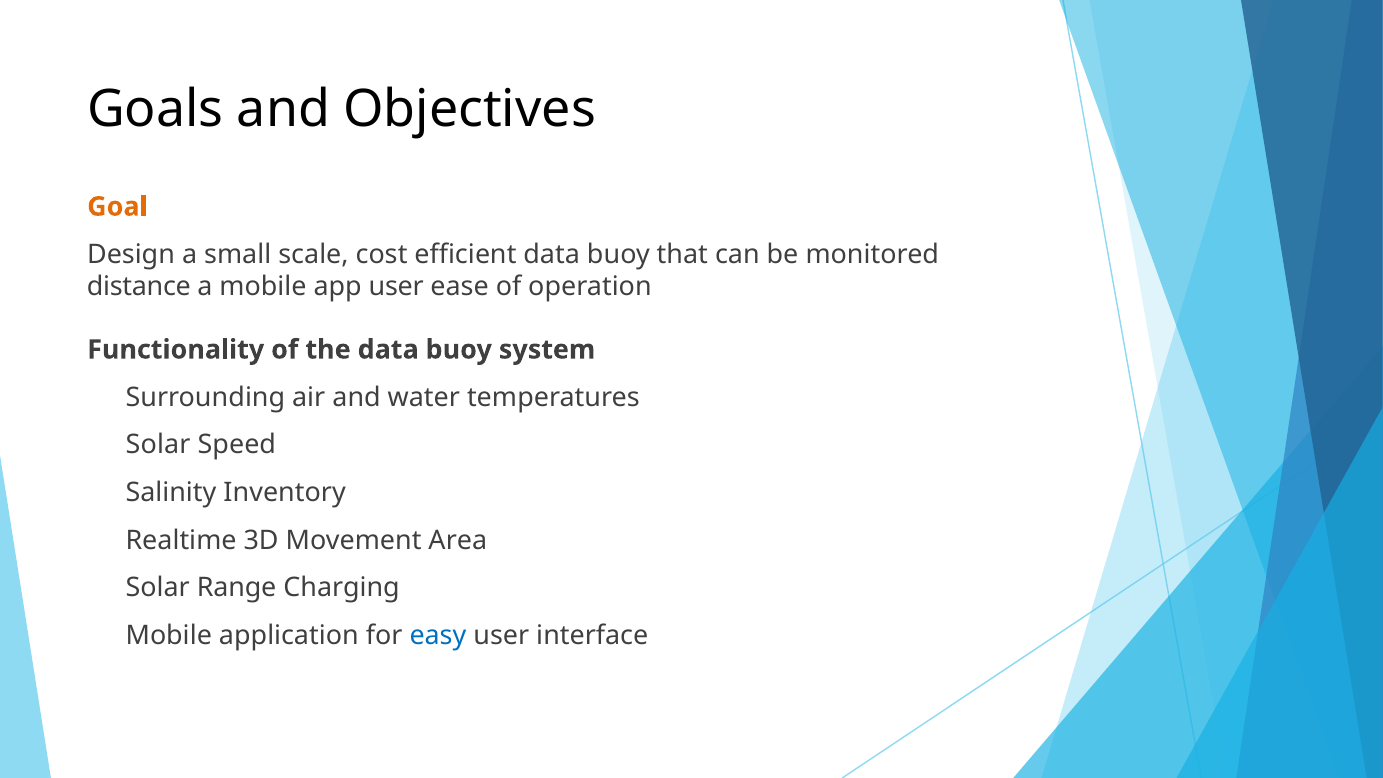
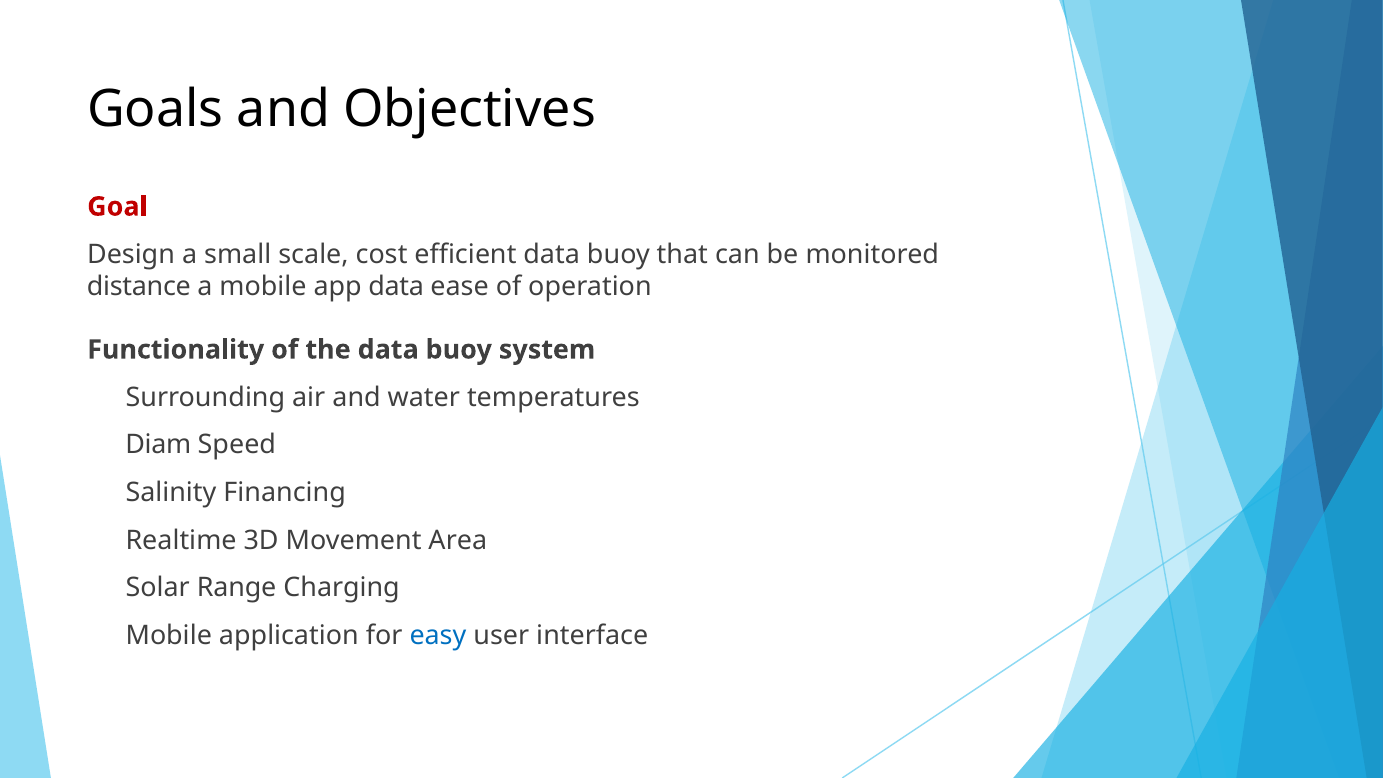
Goal colour: orange -> red (117, 207)
app user: user -> data (396, 287)
Solar: Solar -> Diam (158, 445)
Inventory: Inventory -> Financing (285, 493)
